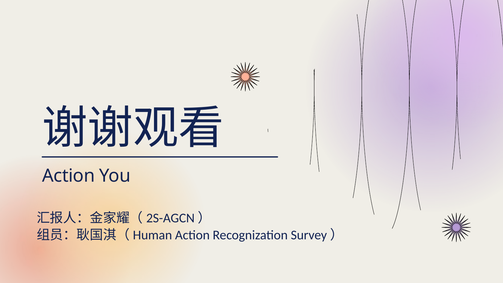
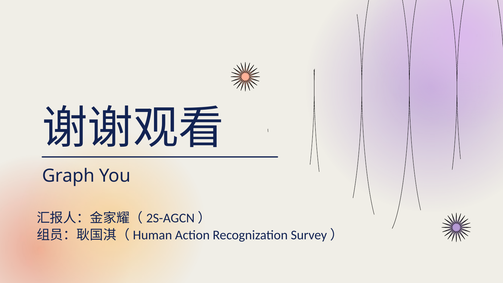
Action: Action -> Graph (68, 176)
